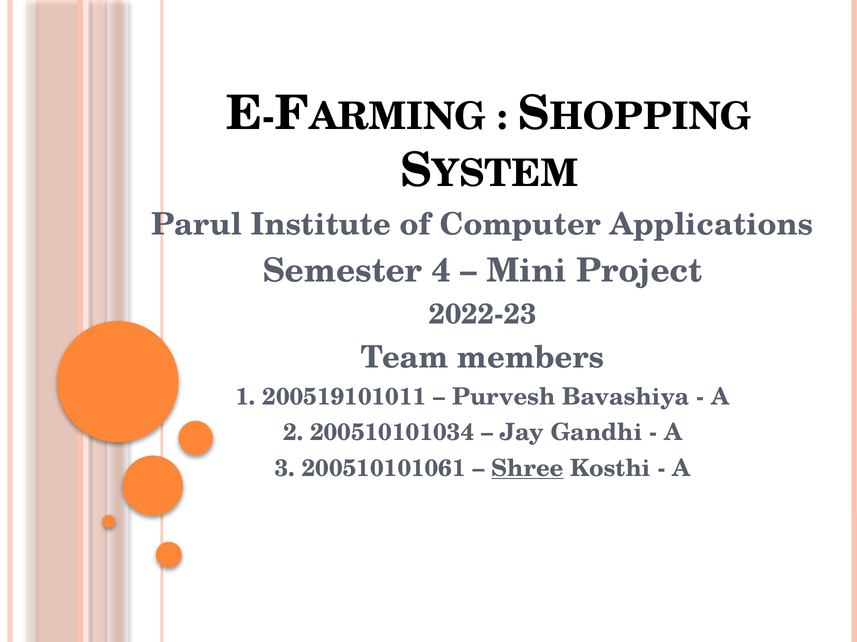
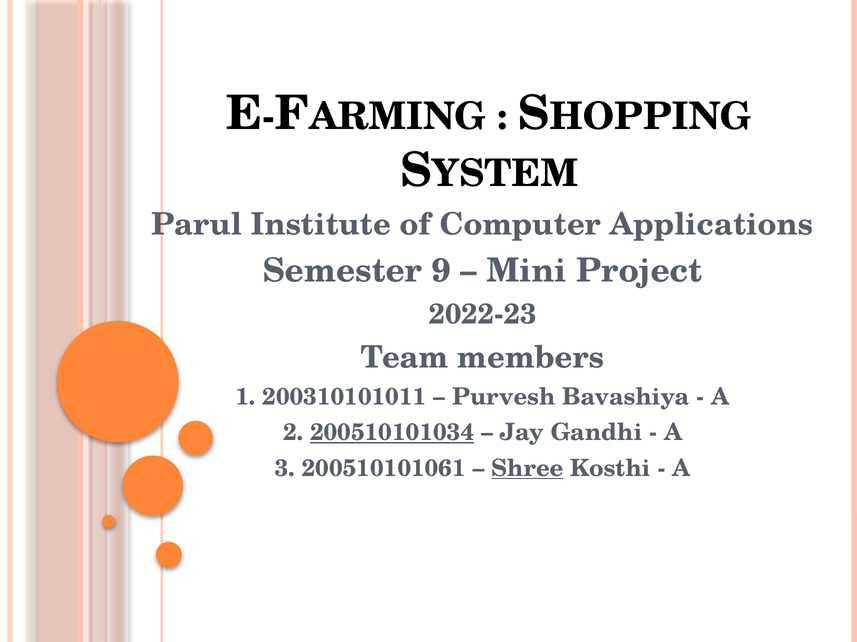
4: 4 -> 9 (441, 271)
200519101011: 200519101011 -> 200310101011 (344, 397)
200510101034 underline: none -> present (392, 433)
